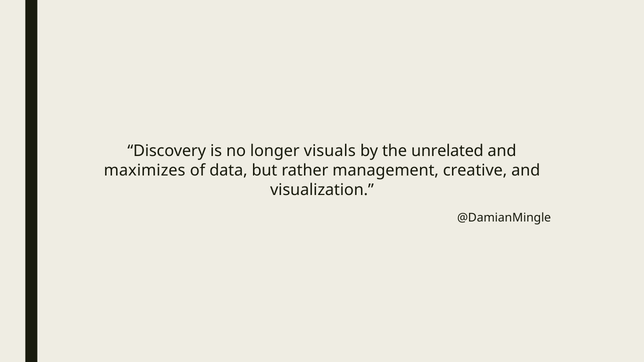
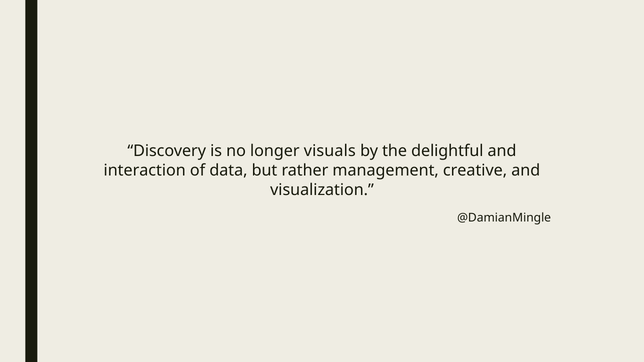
unrelated: unrelated -> delightful (447, 151)
maximizes: maximizes -> interaction (145, 171)
